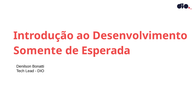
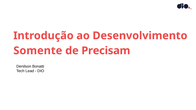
Esperada: Esperada -> Precisam (106, 51)
